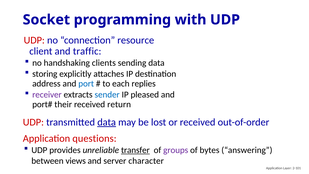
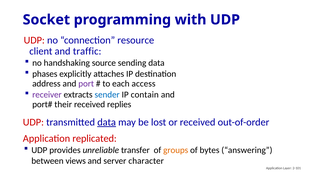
clients: clients -> source (104, 63)
storing: storing -> phases (45, 74)
port colour: blue -> purple (86, 84)
replies: replies -> access (144, 84)
pleased: pleased -> contain (145, 95)
return: return -> replies (119, 104)
questions: questions -> replicated (95, 138)
transfer underline: present -> none (135, 150)
groups colour: purple -> orange (176, 150)
